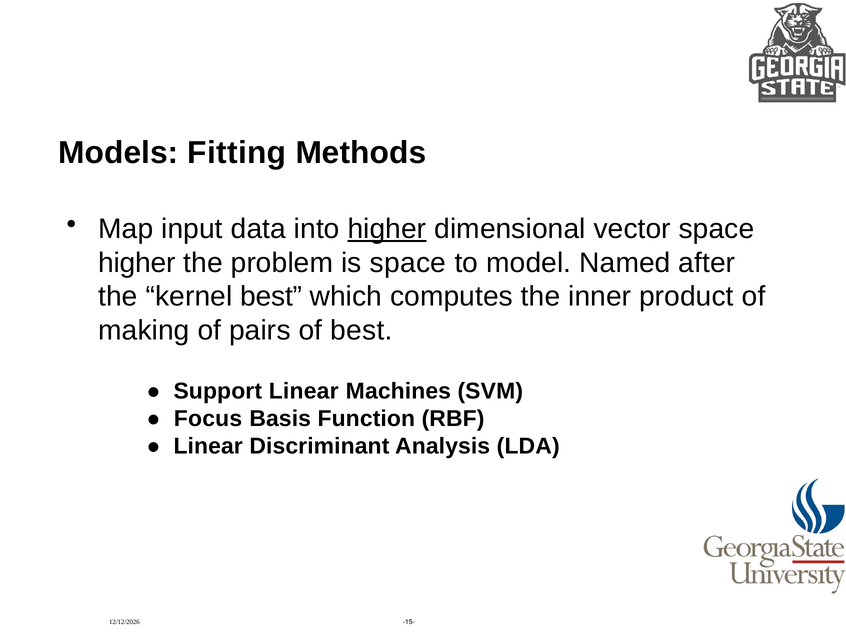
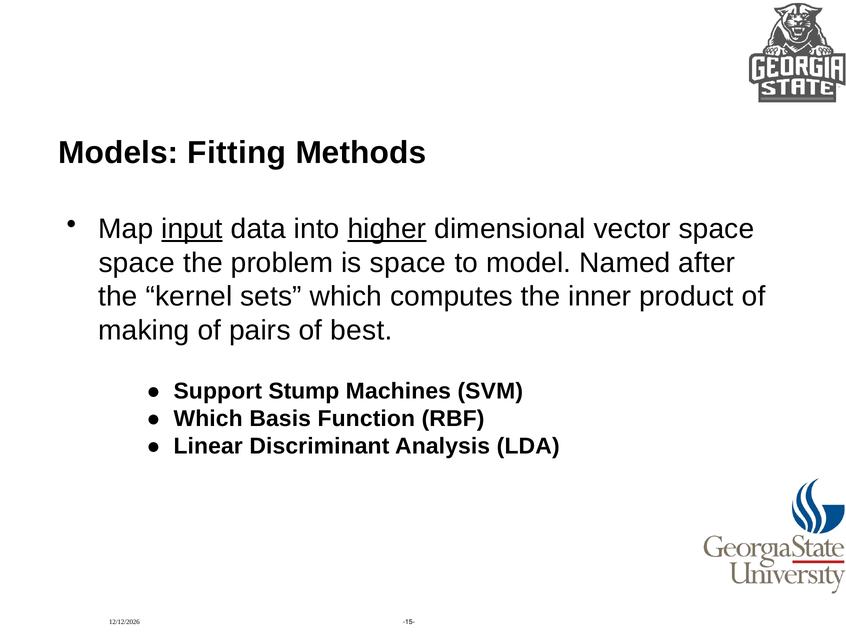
input underline: none -> present (192, 229)
higher: higher -> space (137, 263)
kernel best: best -> sets (271, 297)
Support Linear: Linear -> Stump (304, 391)
Focus: Focus -> Which (208, 419)
